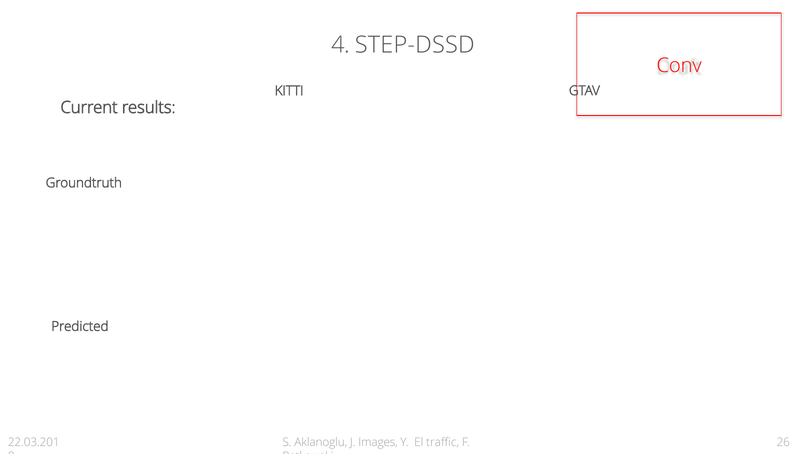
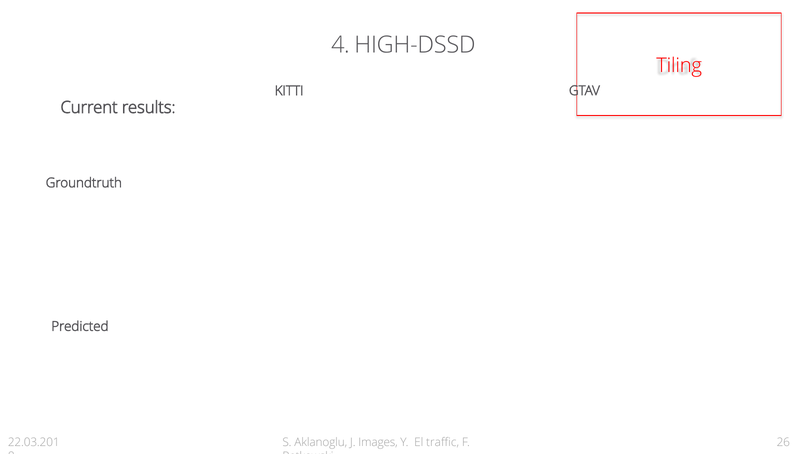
STEP-DSSD: STEP-DSSD -> HIGH-DSSD (415, 45)
Conv: Conv -> Tiling (679, 66)
